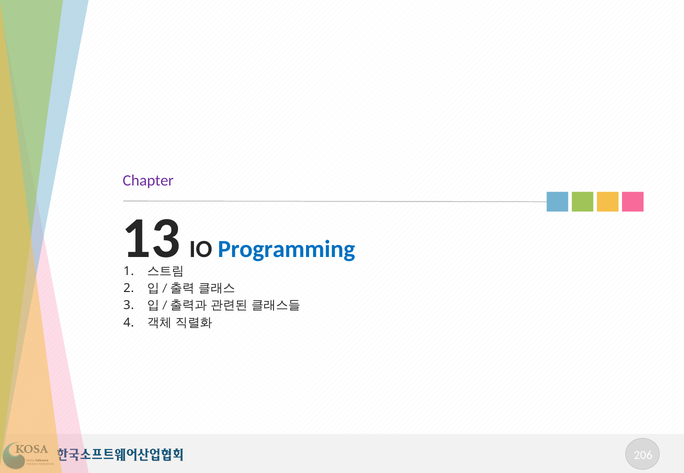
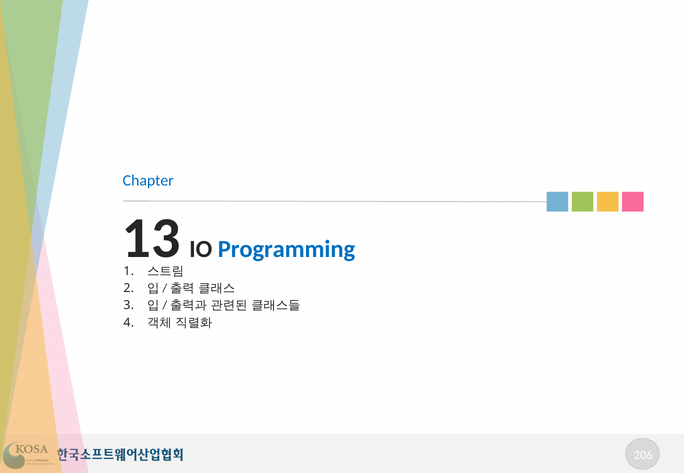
Chapter colour: purple -> blue (148, 181)
